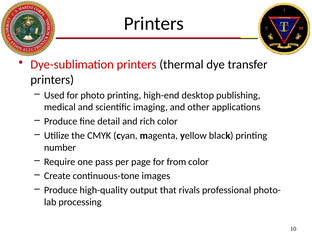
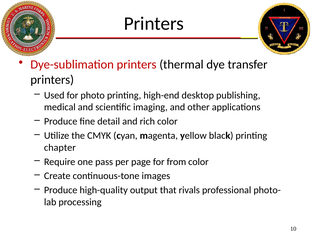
number: number -> chapter (60, 148)
